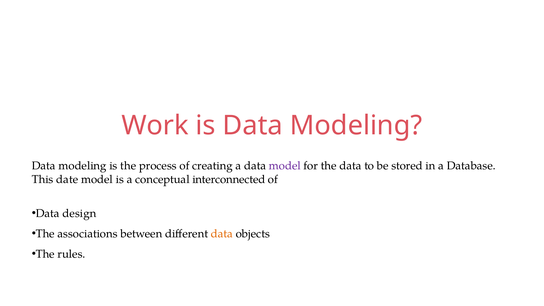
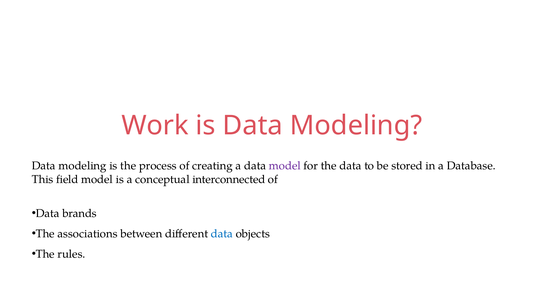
date: date -> field (67, 179)
design: design -> brands (80, 213)
data colour: orange -> blue (222, 234)
